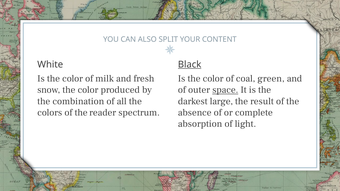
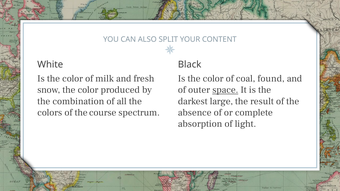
Black underline: present -> none (190, 64)
green: green -> found (271, 79)
reader: reader -> course (103, 113)
